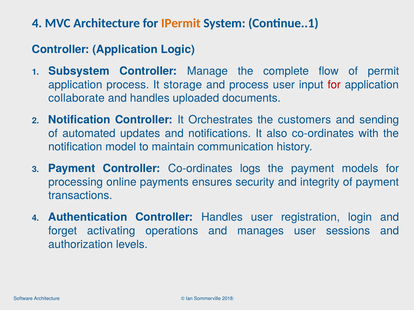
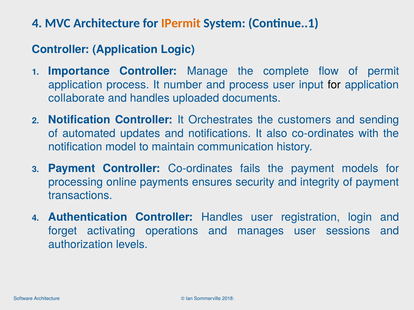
Subsystem: Subsystem -> Importance (79, 71)
storage: storage -> number (183, 85)
for colour: red -> black (334, 85)
logs: logs -> fails (250, 169)
